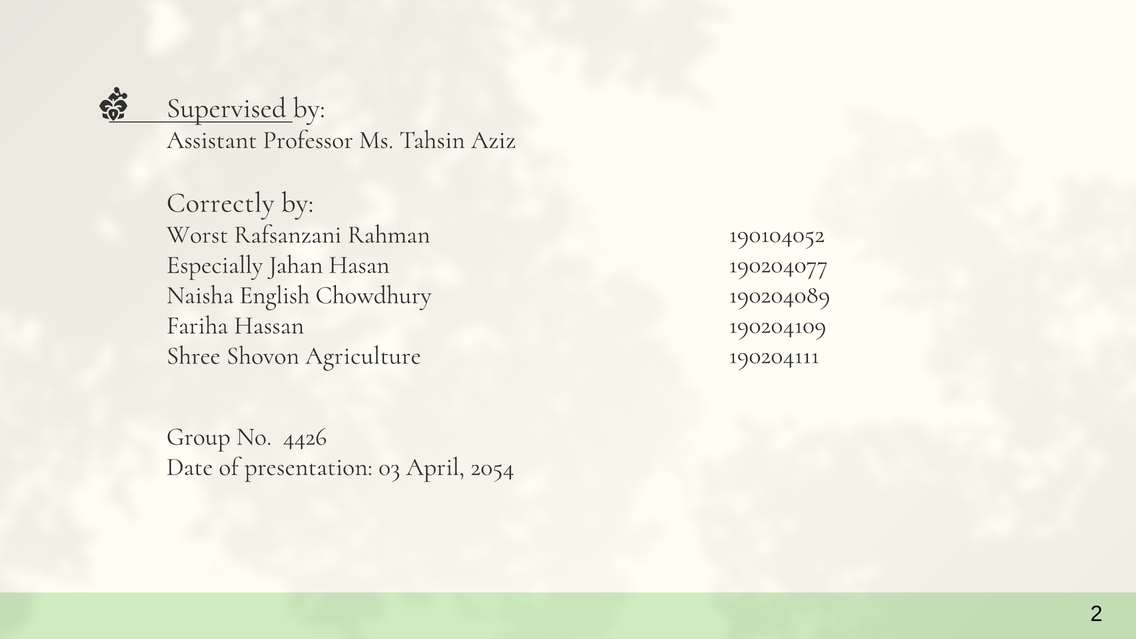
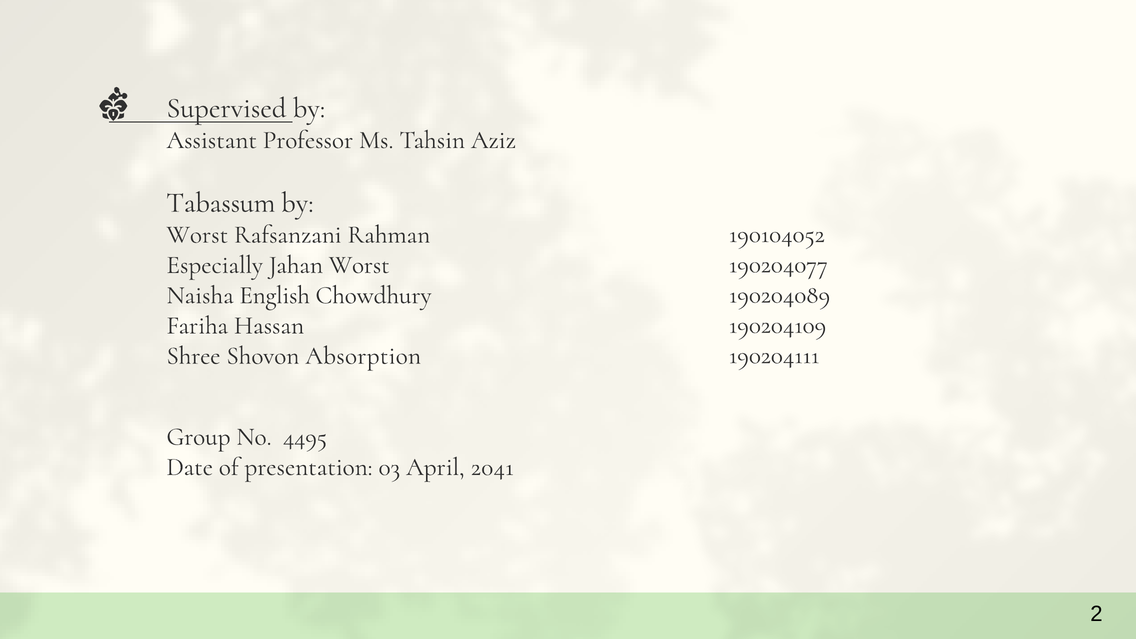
Correctly: Correctly -> Tabassum (221, 202)
Jahan Hasan: Hasan -> Worst (359, 265)
Agriculture: Agriculture -> Absorption (363, 355)
4426: 4426 -> 4495 (305, 436)
2054: 2054 -> 2041 (492, 467)
